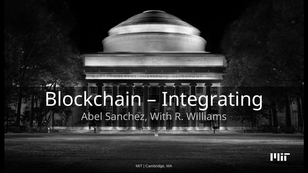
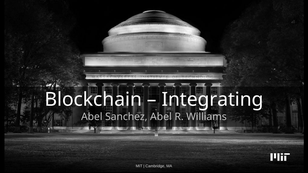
Sanchez With: With -> Abel (161, 117)
